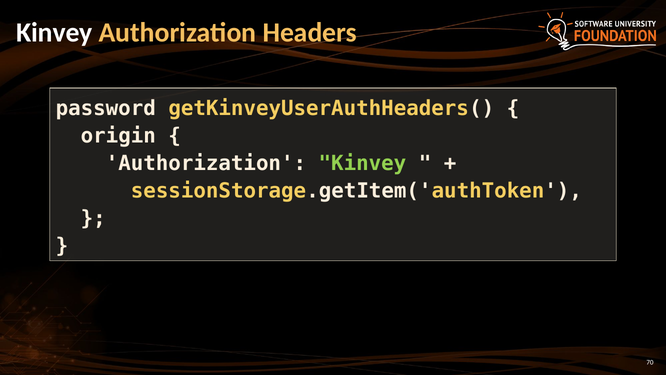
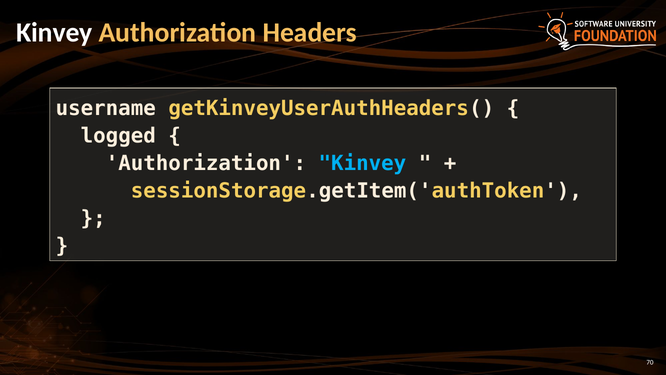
password: password -> username (106, 108)
origin: origin -> logged (118, 136)
Kinvey colour: light green -> light blue (362, 163)
